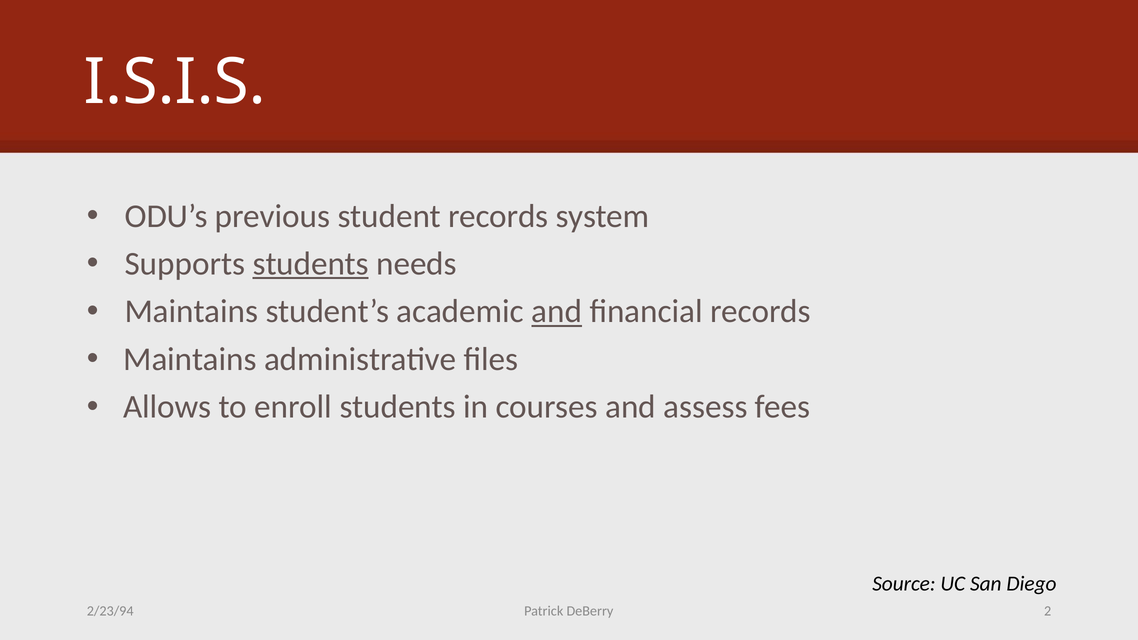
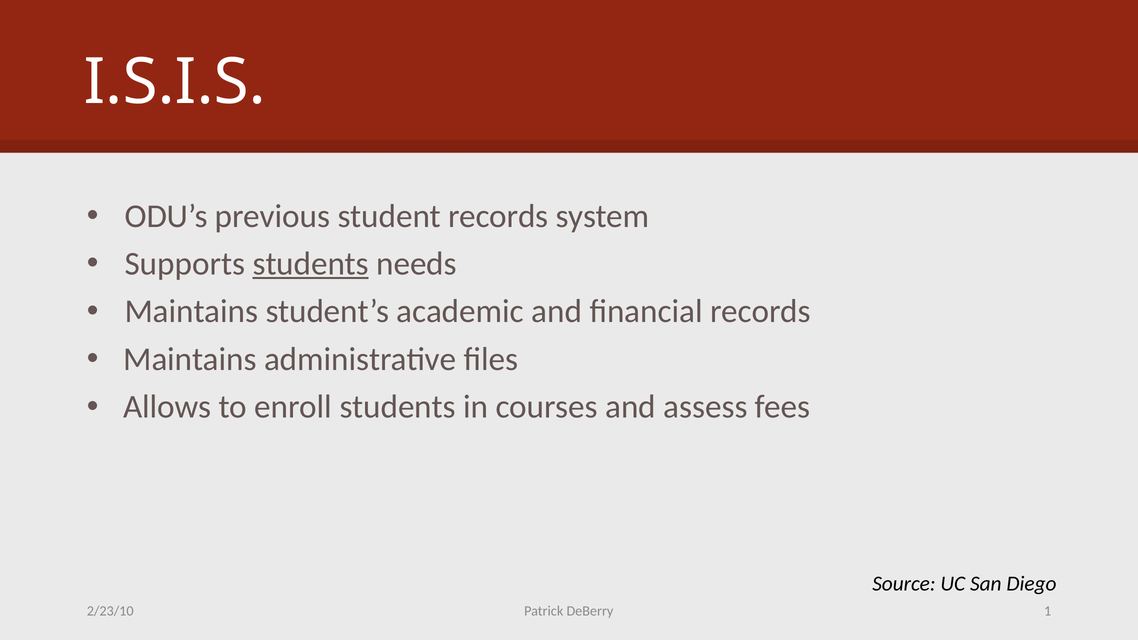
and underline: present -> none (557, 312)
2: 2 -> 1 (1048, 611)
2/23/94: 2/23/94 -> 2/23/10 (110, 611)
